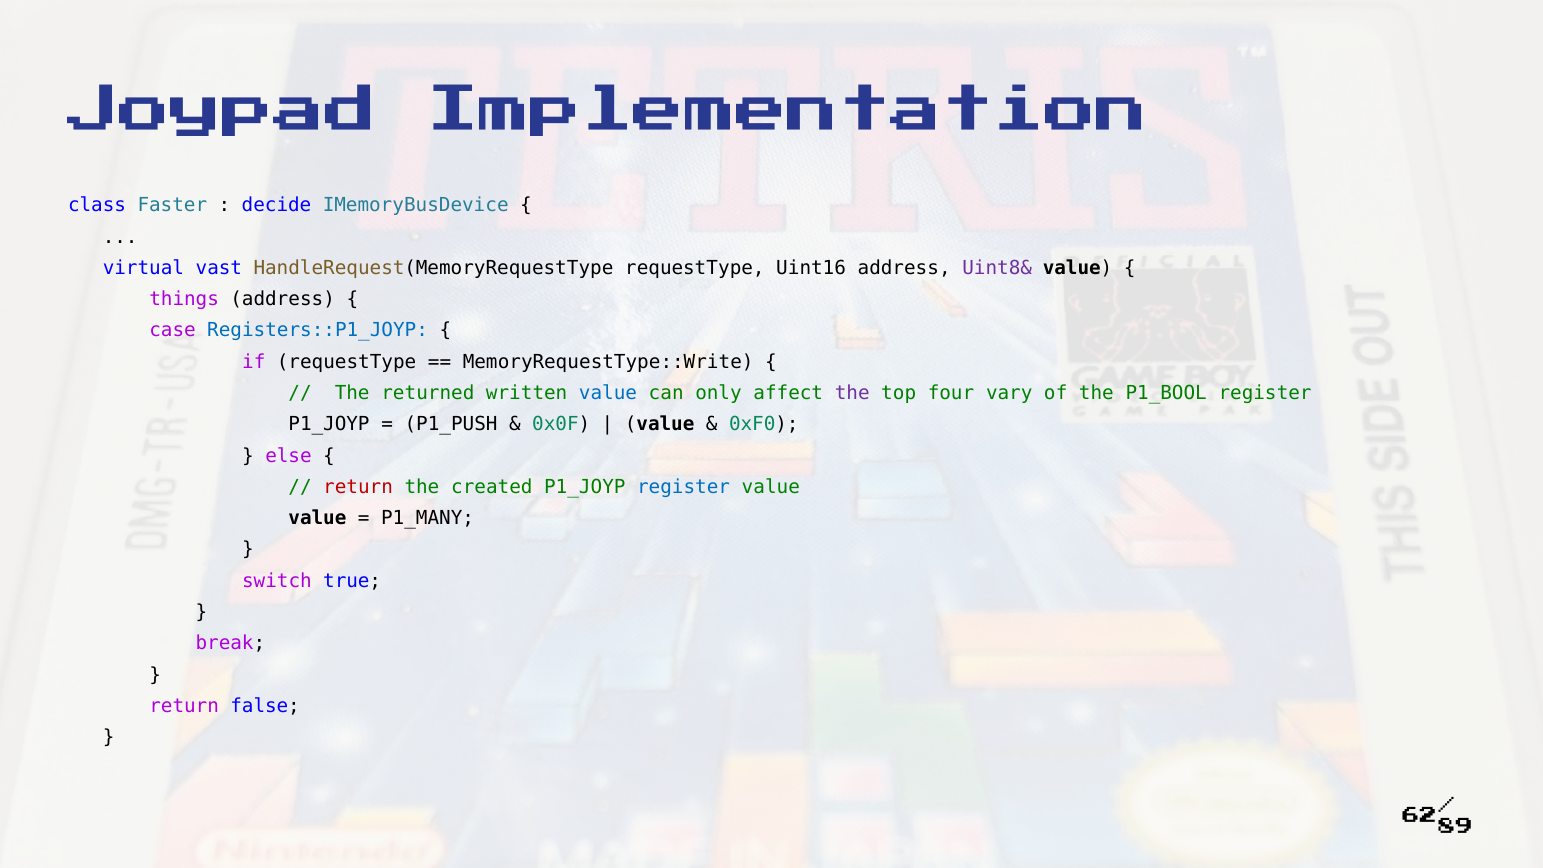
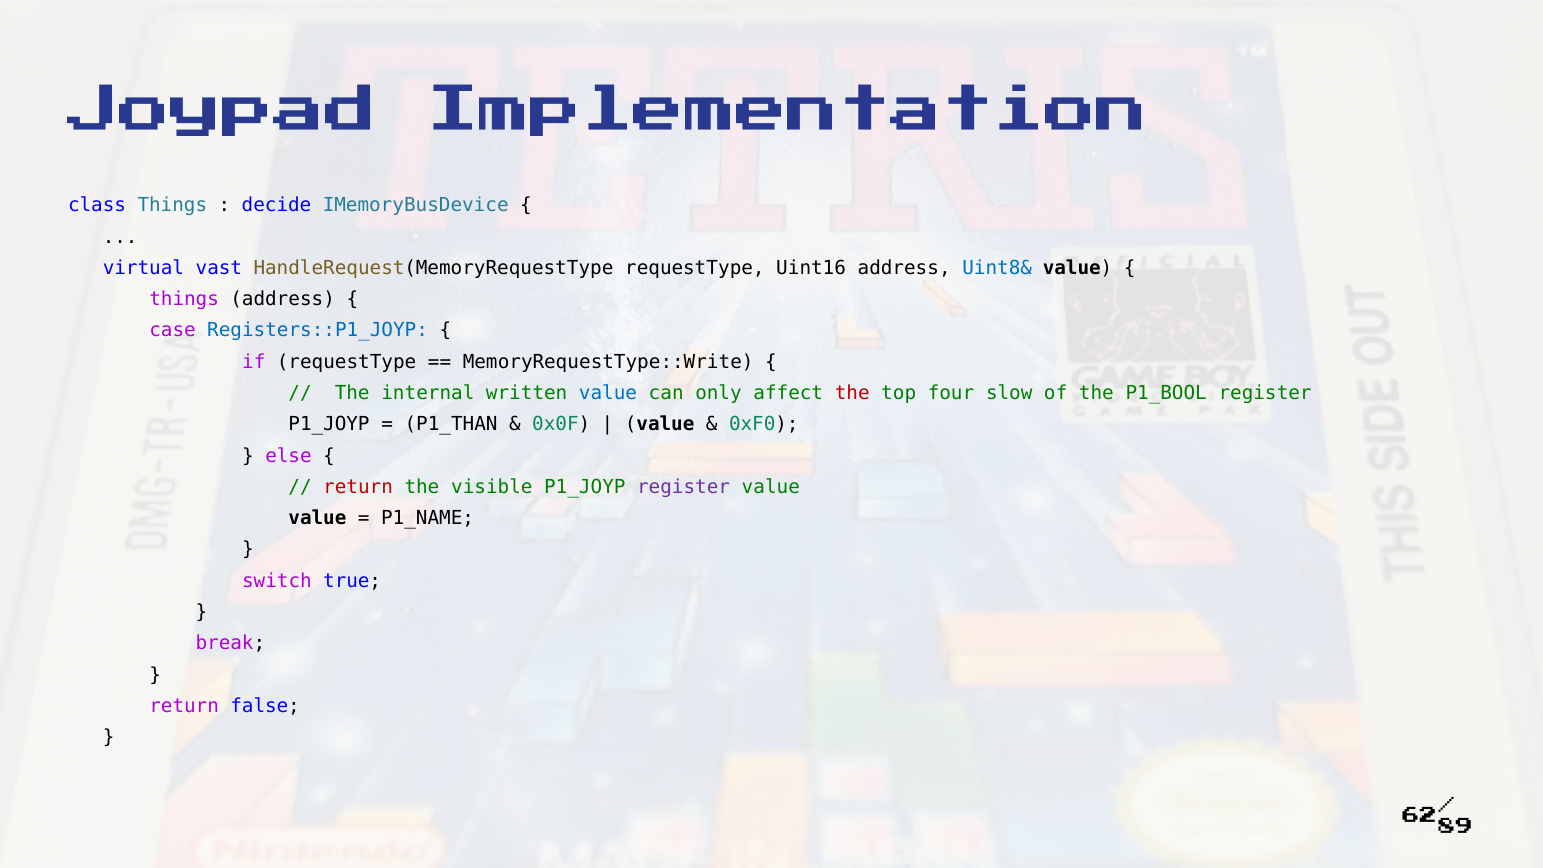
class Faster: Faster -> Things (172, 205)
Uint8& colour: purple -> blue (997, 268)
returned: returned -> internal (428, 393)
the colour: purple -> red (852, 393)
vary: vary -> slow (1009, 393)
P1_PUSH: P1_PUSH -> P1_THAN (451, 424)
created: created -> visible (492, 487)
register colour: blue -> purple (684, 487)
P1_MANY: P1_MANY -> P1_NAME (428, 518)
